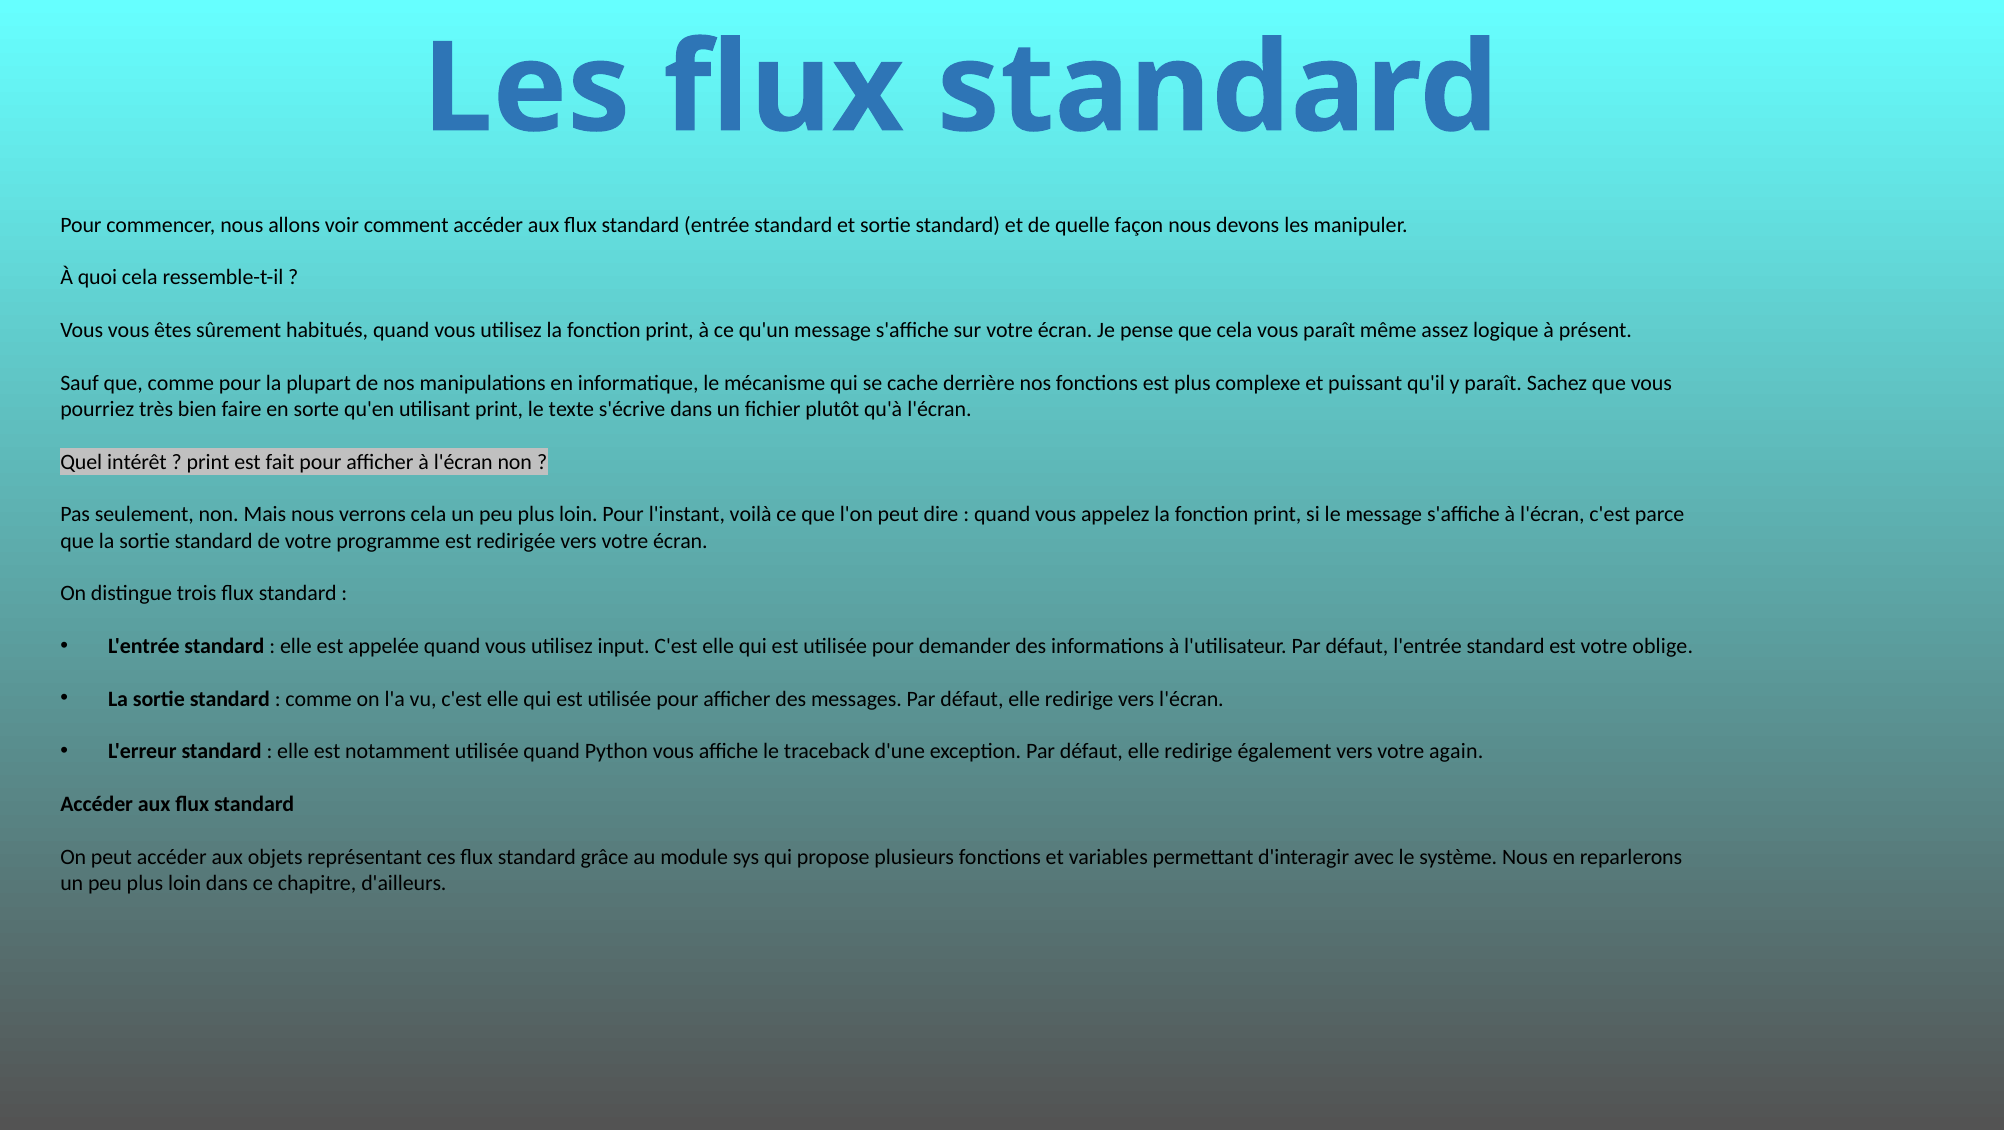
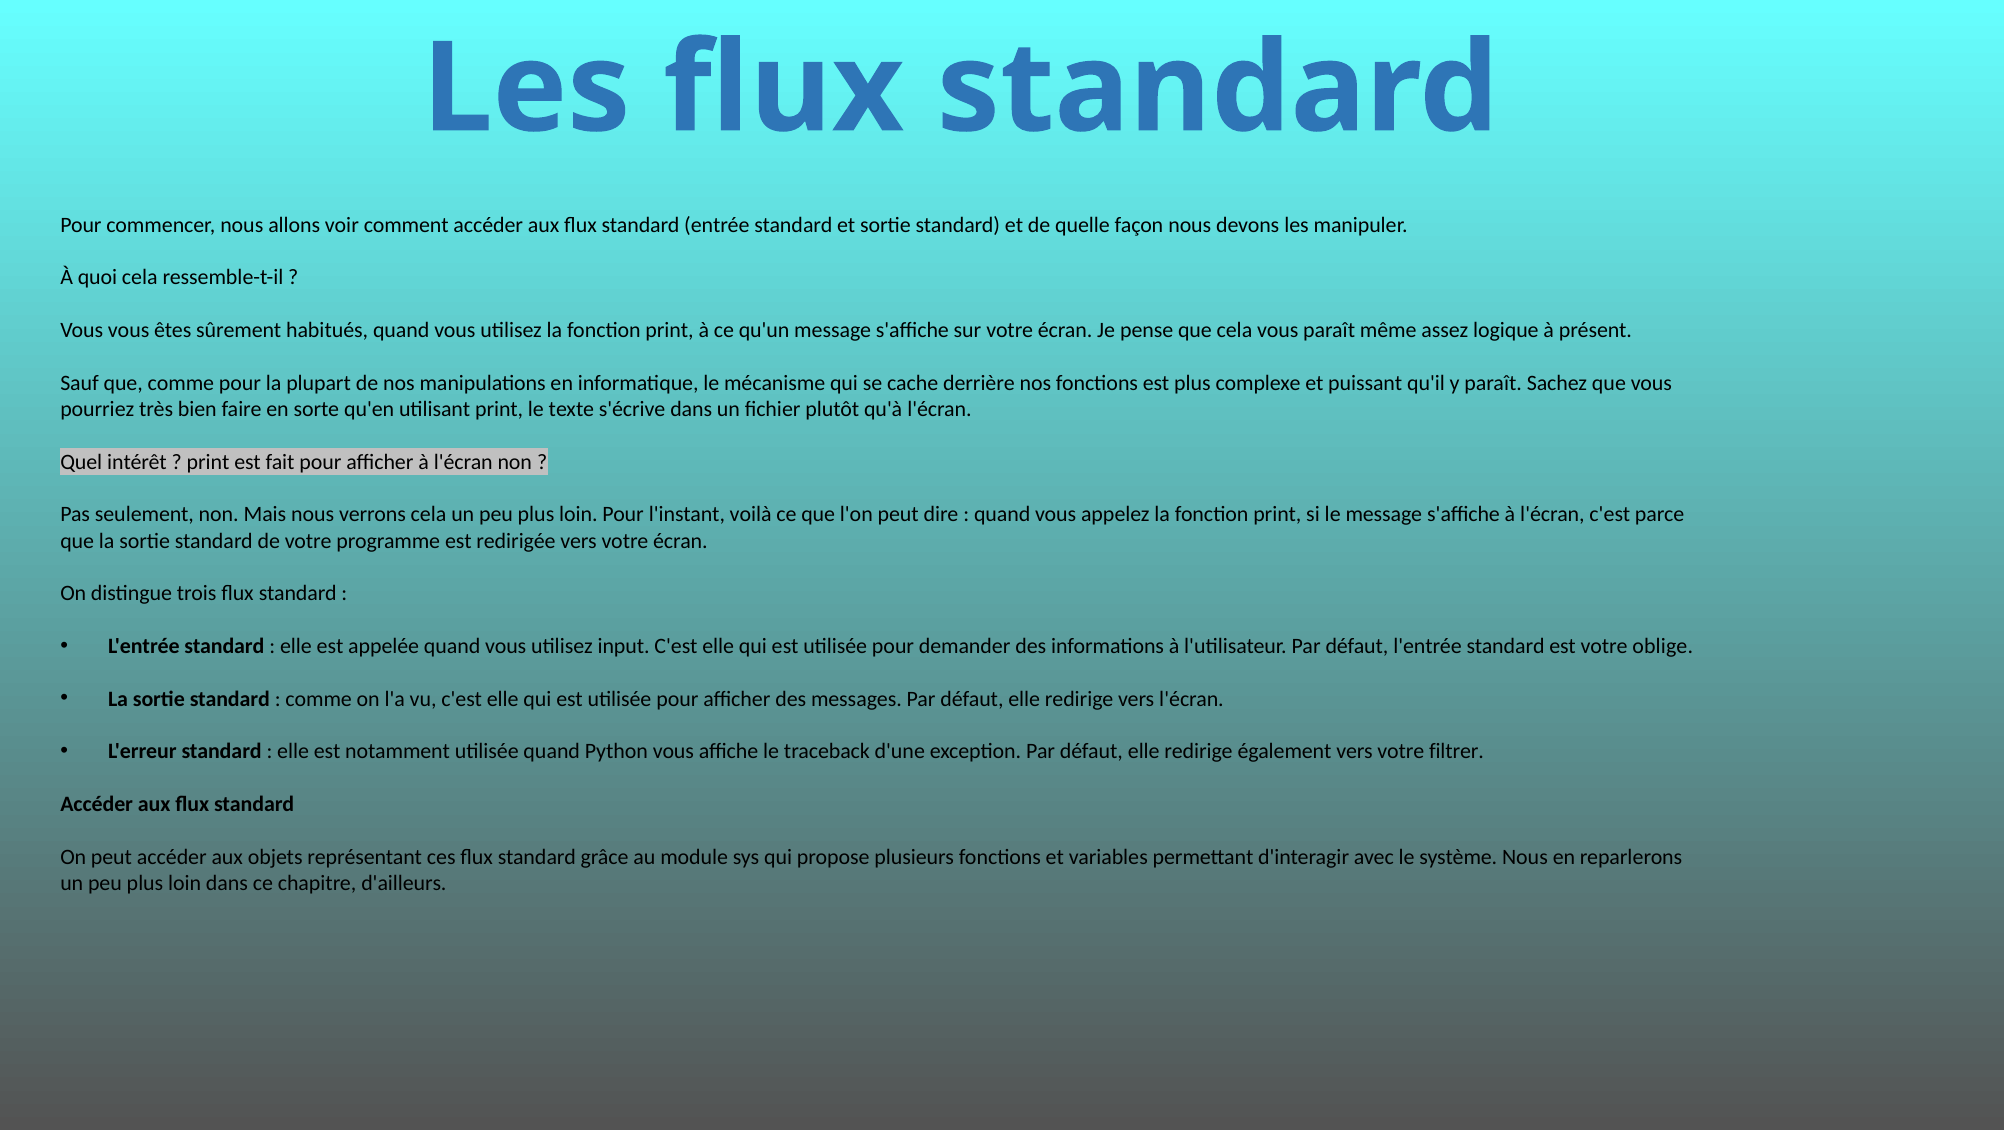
again: again -> filtrer (1456, 752)
